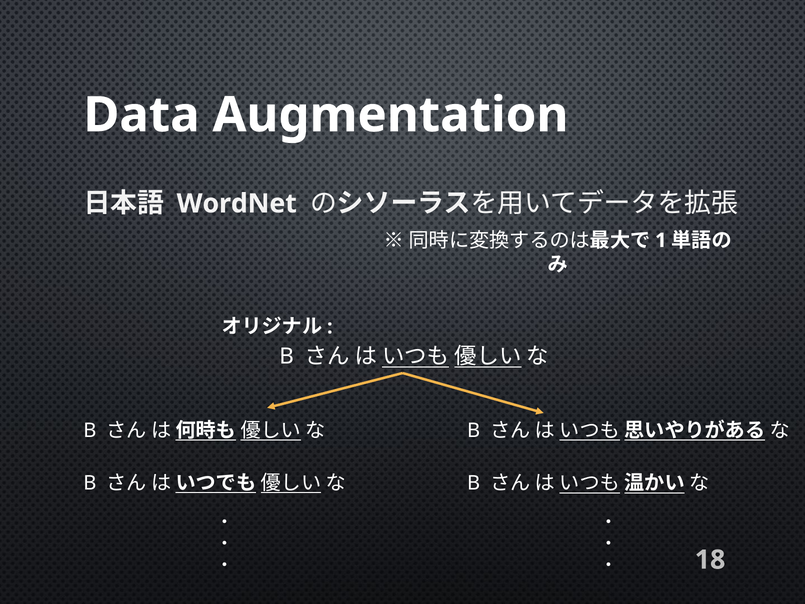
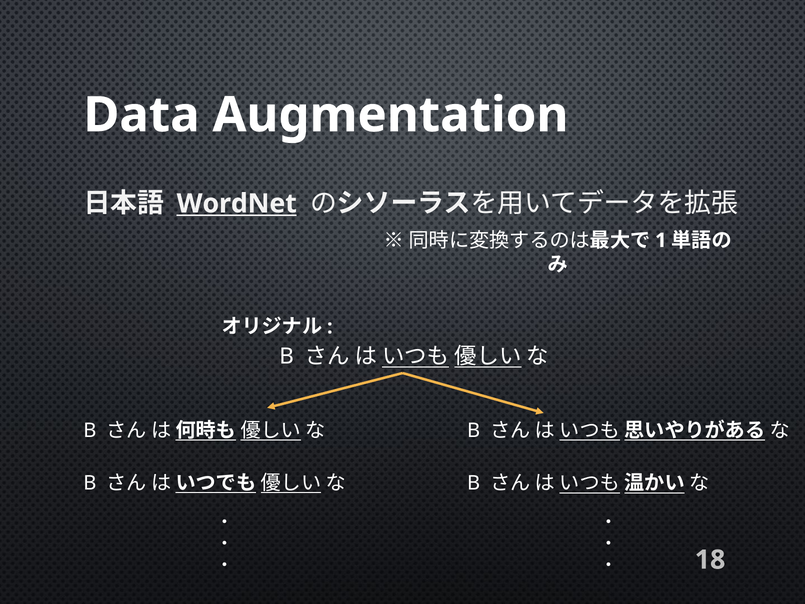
WordNet underline: none -> present (237, 203)
